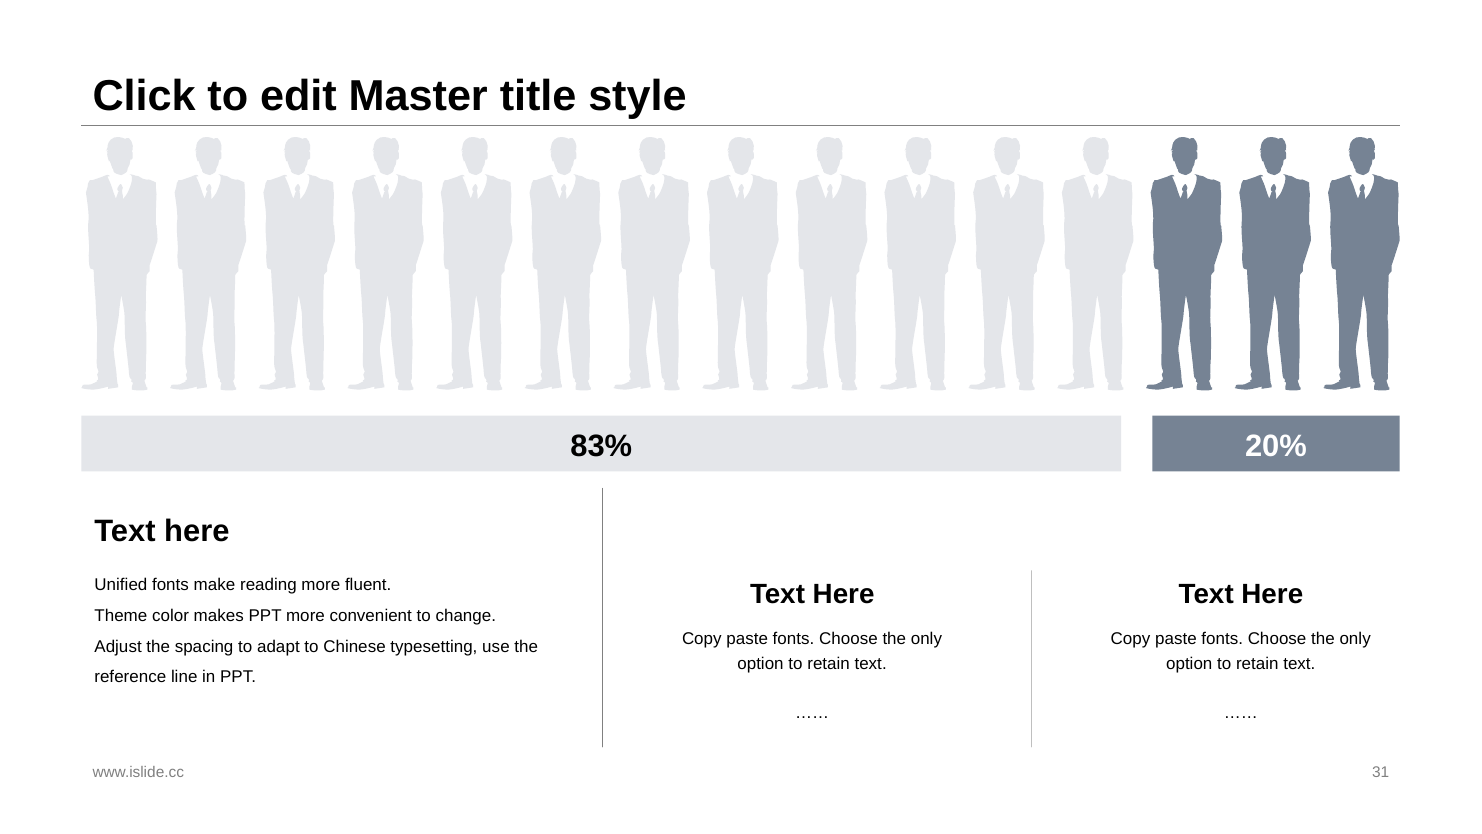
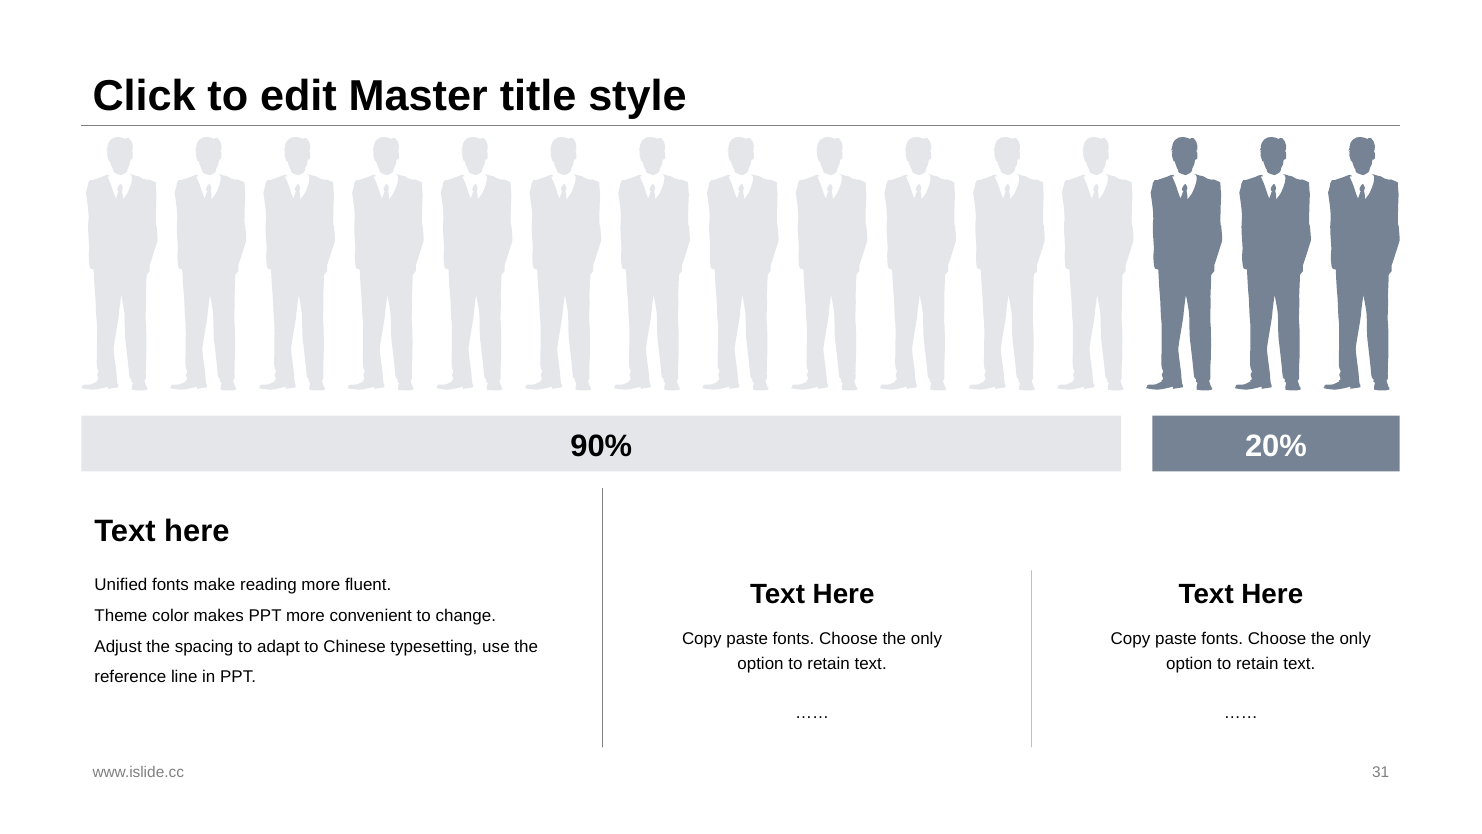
83%: 83% -> 90% (601, 446)
